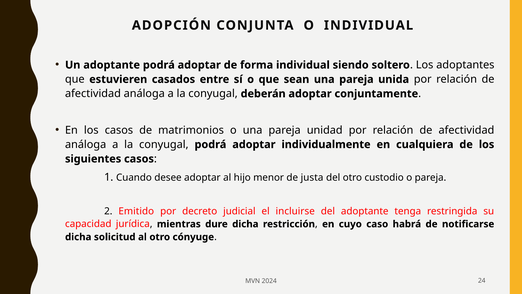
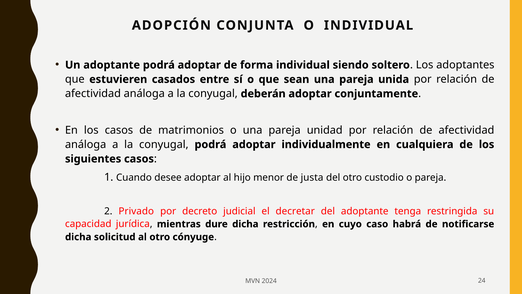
Emitido: Emitido -> Privado (136, 211)
incluirse: incluirse -> decretar (295, 211)
